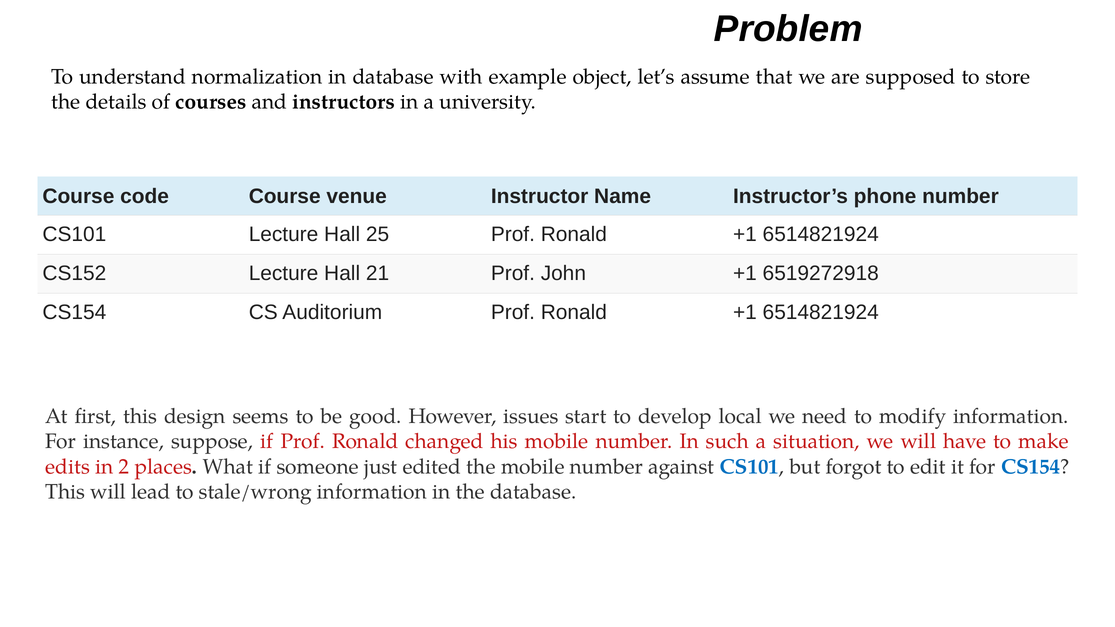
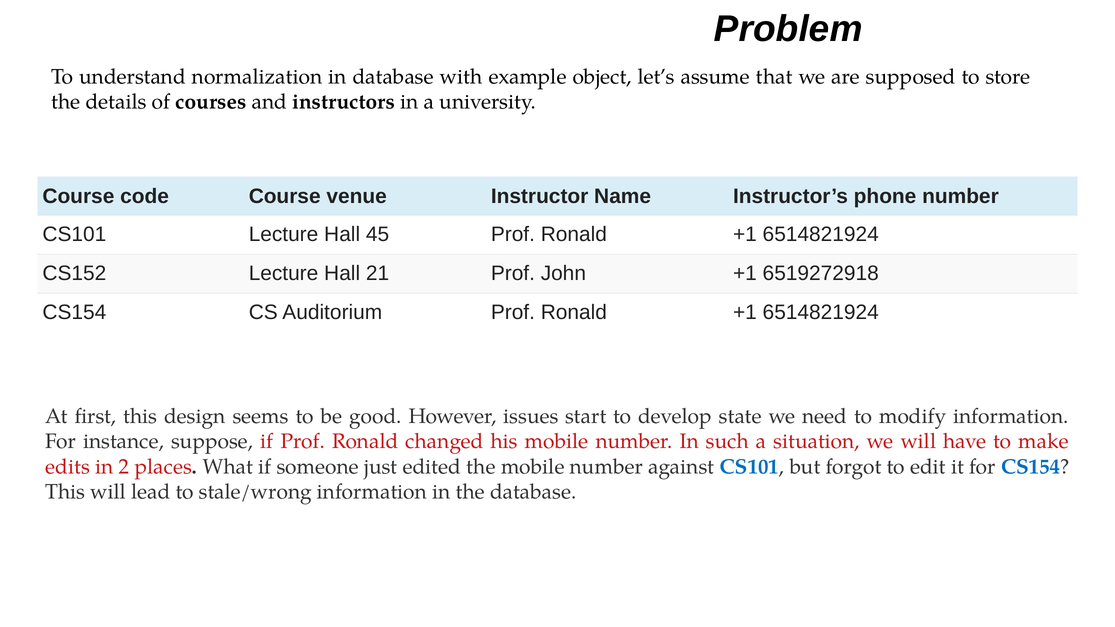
25: 25 -> 45 (378, 234)
local: local -> state (740, 417)
